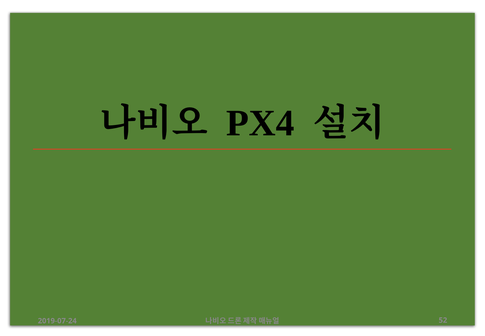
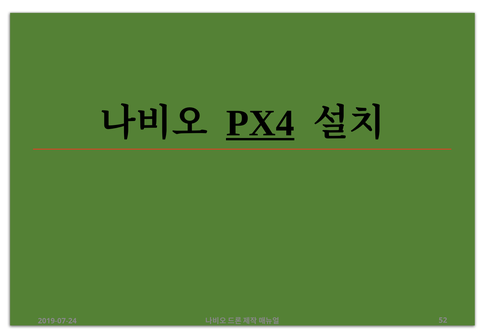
PX4 underline: none -> present (260, 123)
